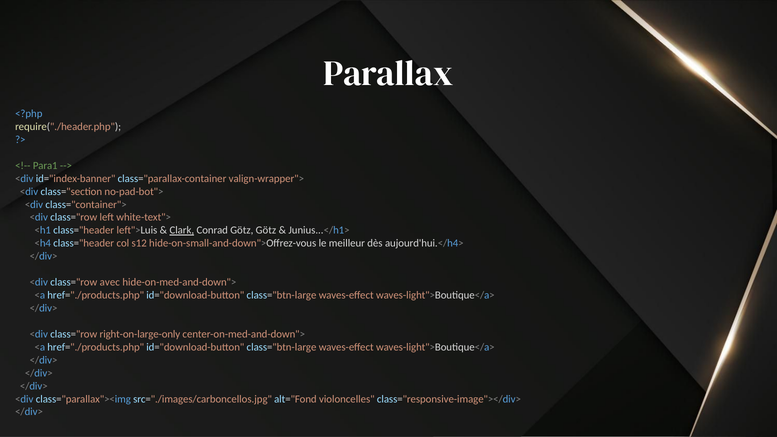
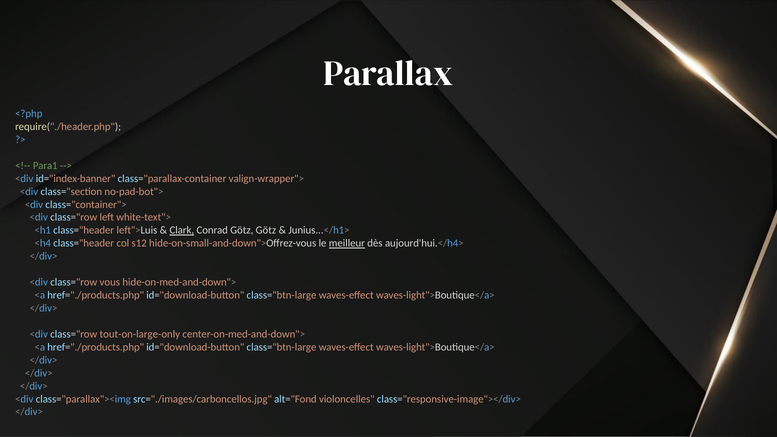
meilleur underline: none -> present (347, 243)
avec: avec -> vous (110, 282)
right-on-large-only: right-on-large-only -> tout-on-large-only (140, 334)
